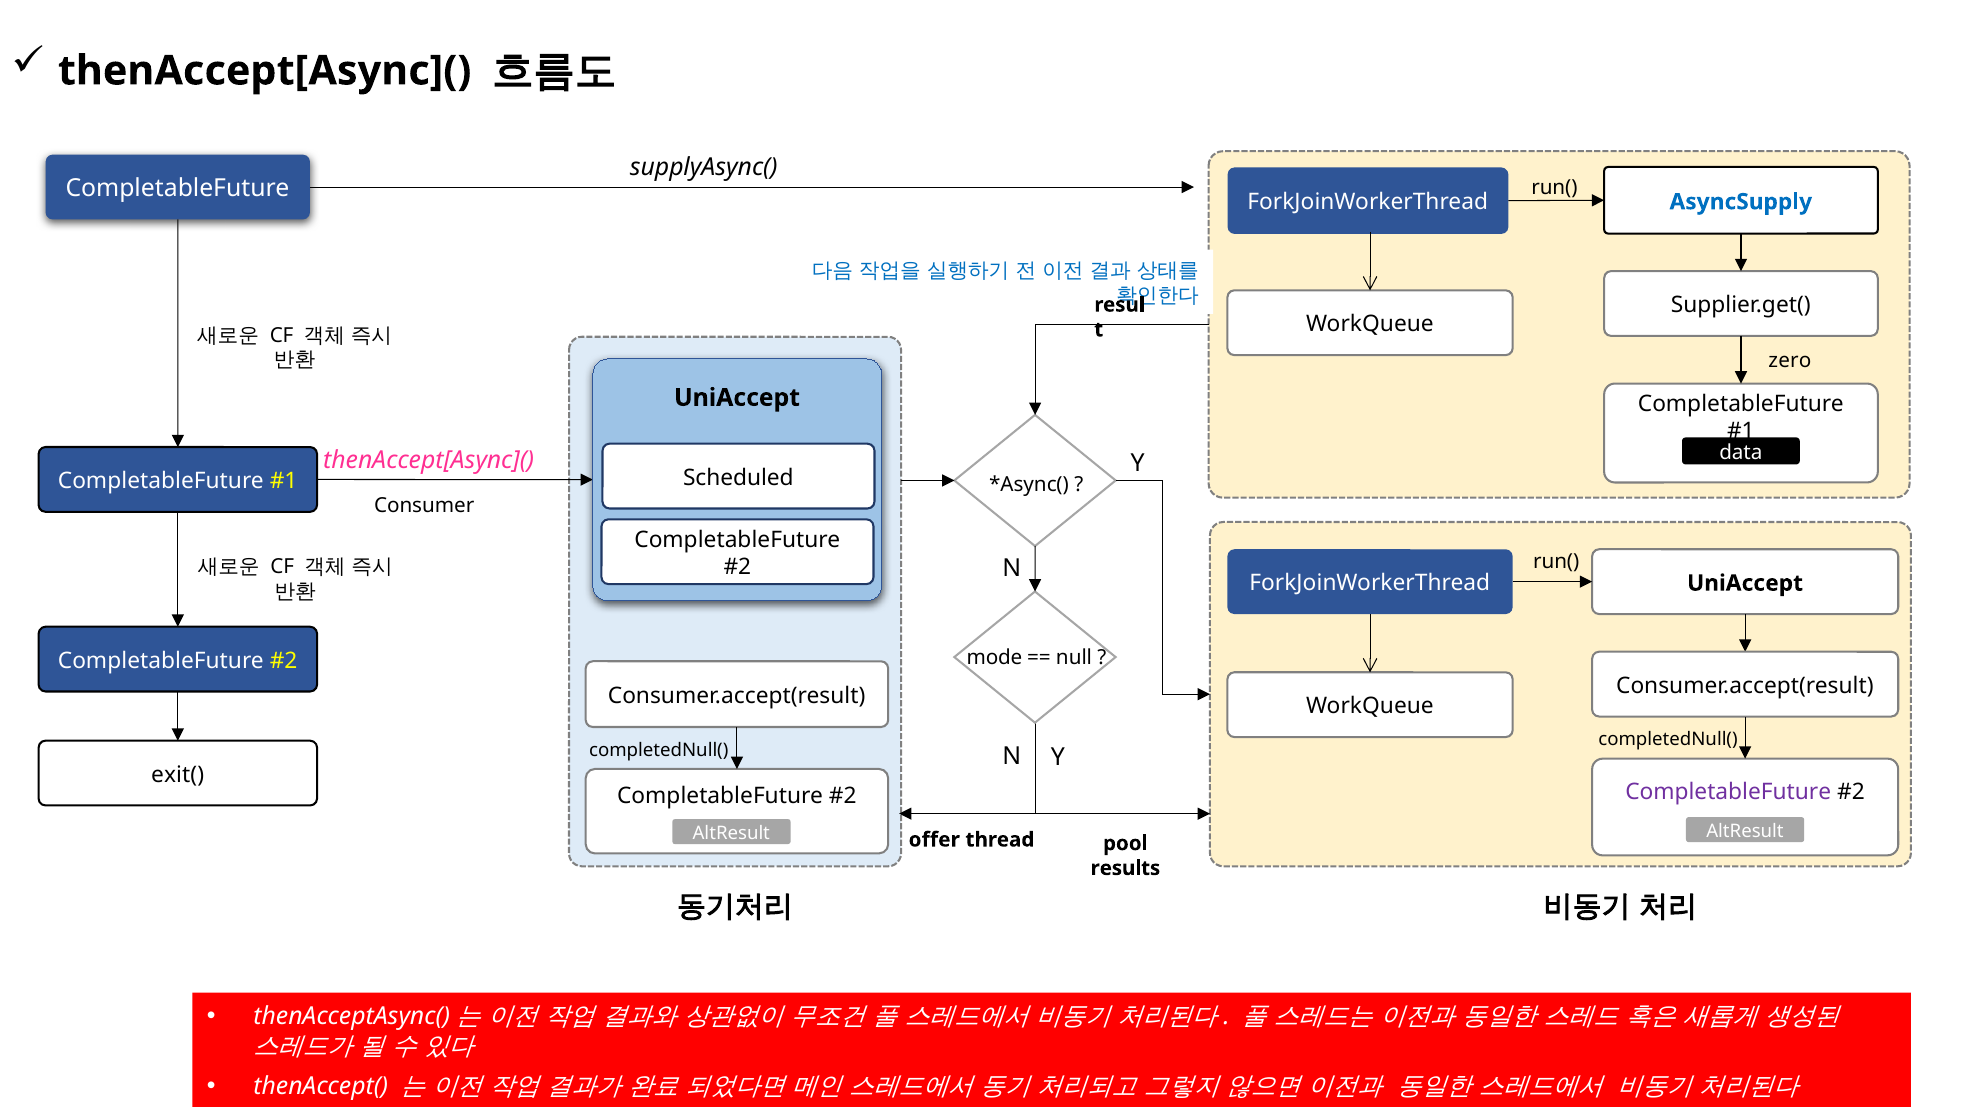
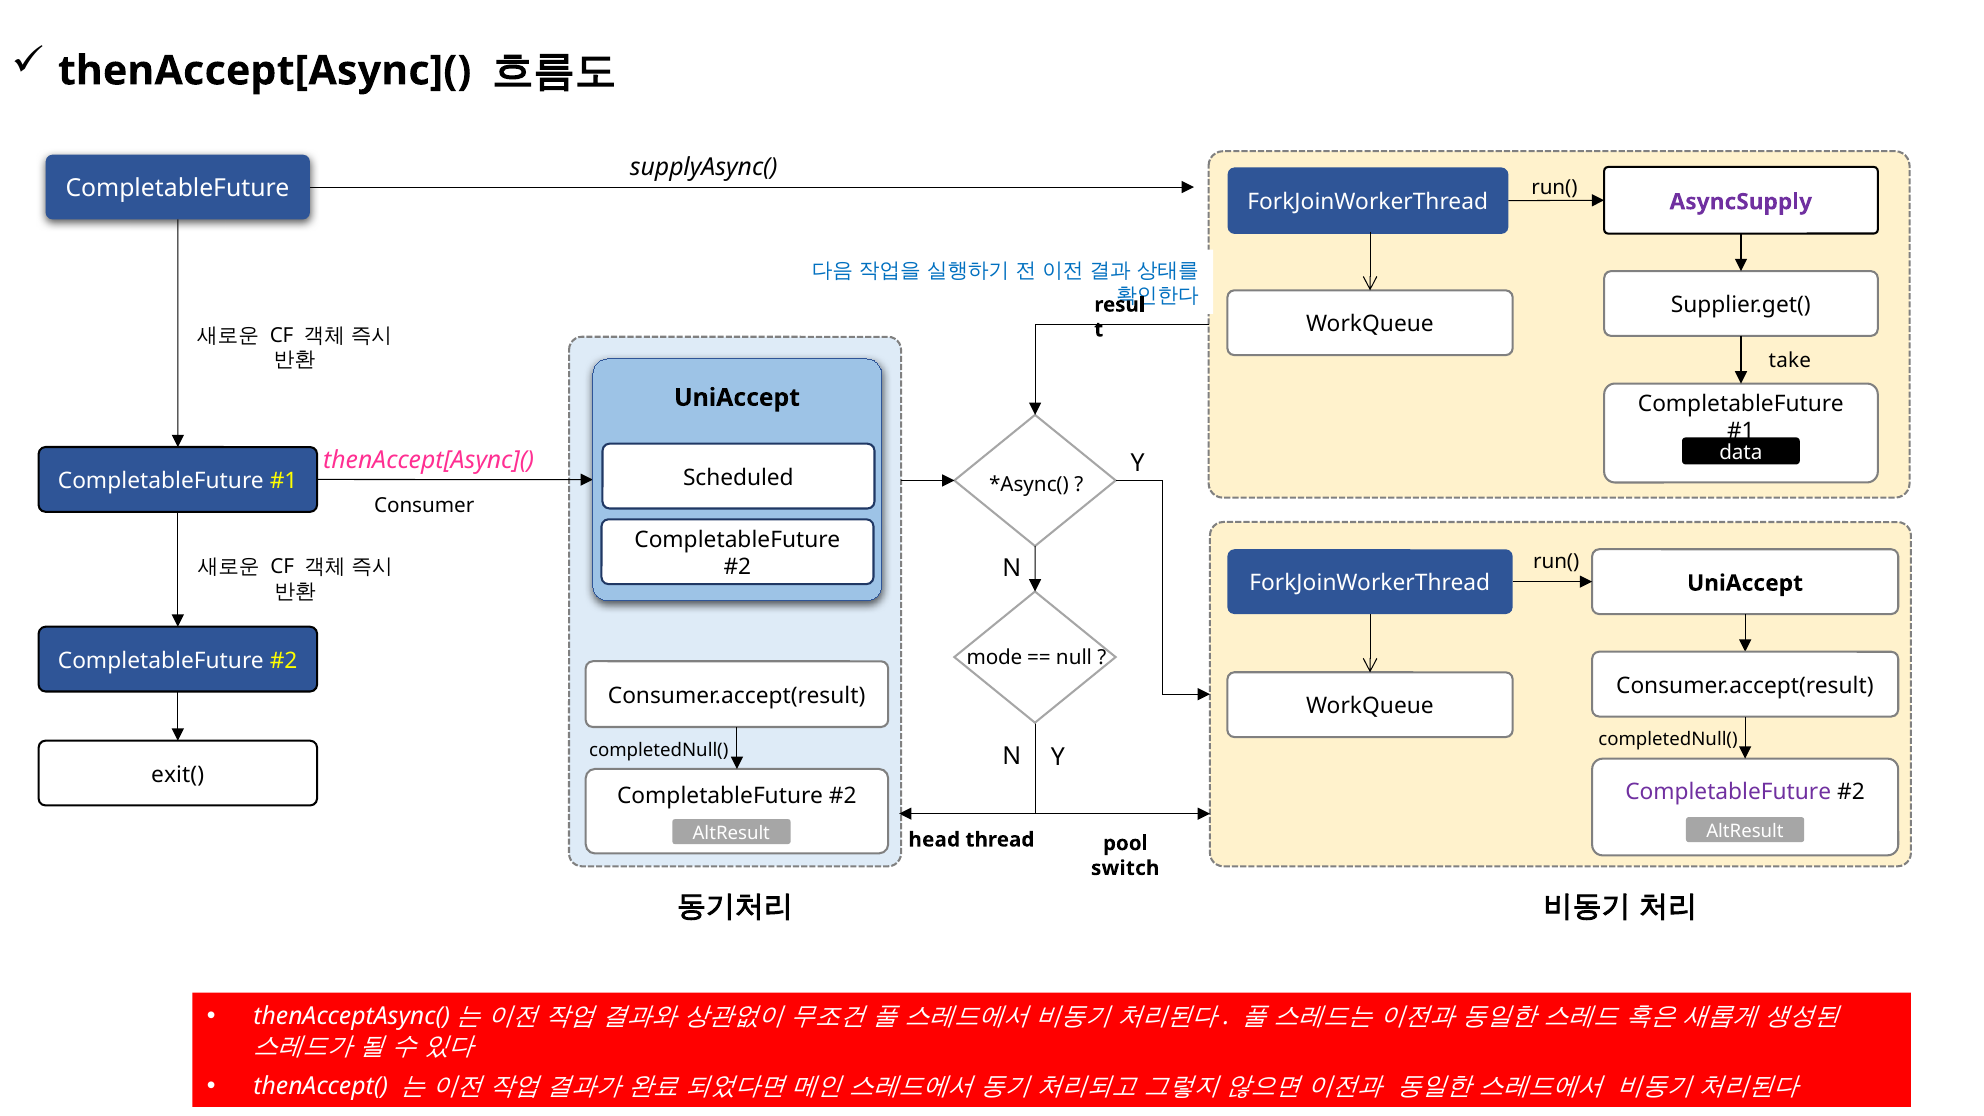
AsyncSupply colour: blue -> purple (1741, 202)
zero: zero -> take (1790, 360)
offer: offer -> head (934, 840)
results: results -> switch (1125, 868)
